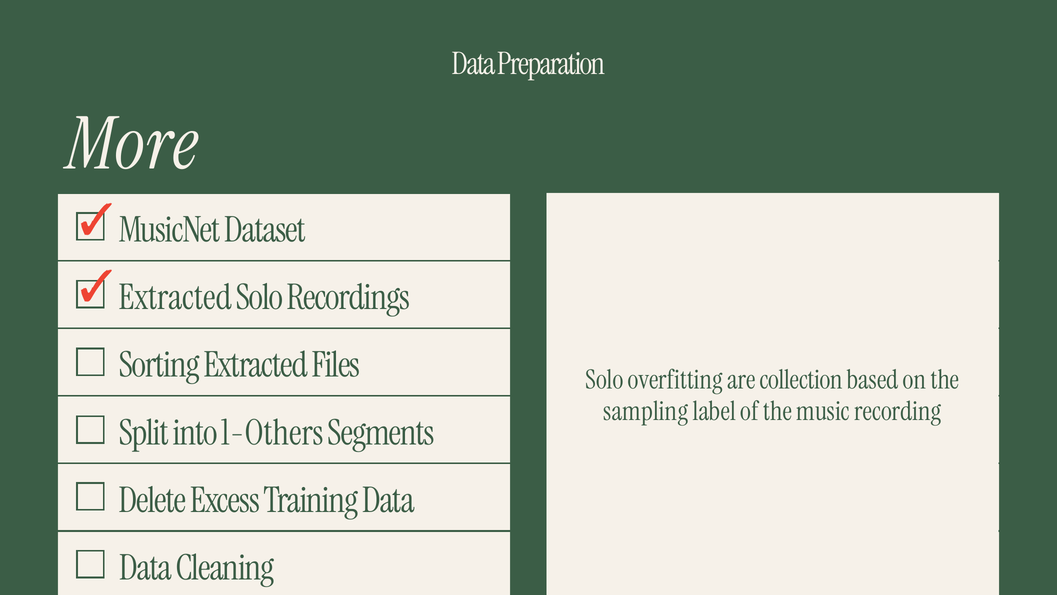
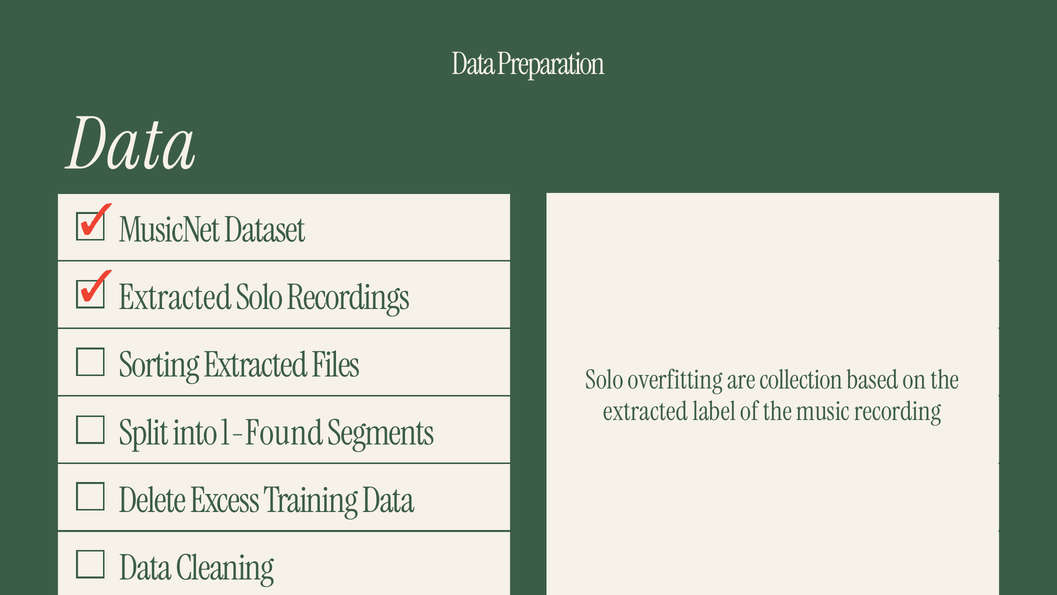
More: More -> Data (132, 145)
sampling: sampling -> extracted (646, 411)
1-Others: 1-Others -> 1-Found (272, 433)
